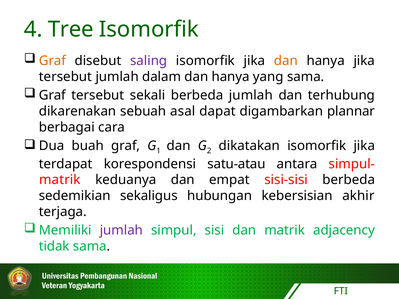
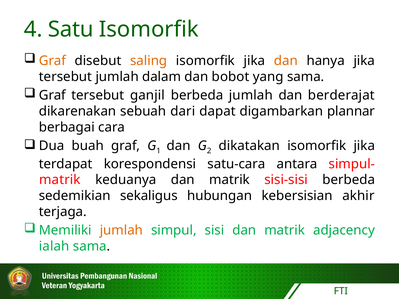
Tree: Tree -> Satu (71, 29)
saling colour: purple -> orange (149, 61)
hanya: hanya -> bobot (231, 77)
sekali: sekali -> ganjil (147, 95)
terhubung: terhubung -> berderajat (341, 95)
asal: asal -> dari (183, 111)
satu-atau: satu-atau -> satu-cara (236, 164)
keduanya dan empat: empat -> matrik (229, 180)
jumlah colour: purple -> orange (121, 231)
tidak: tidak -> ialah (54, 247)
